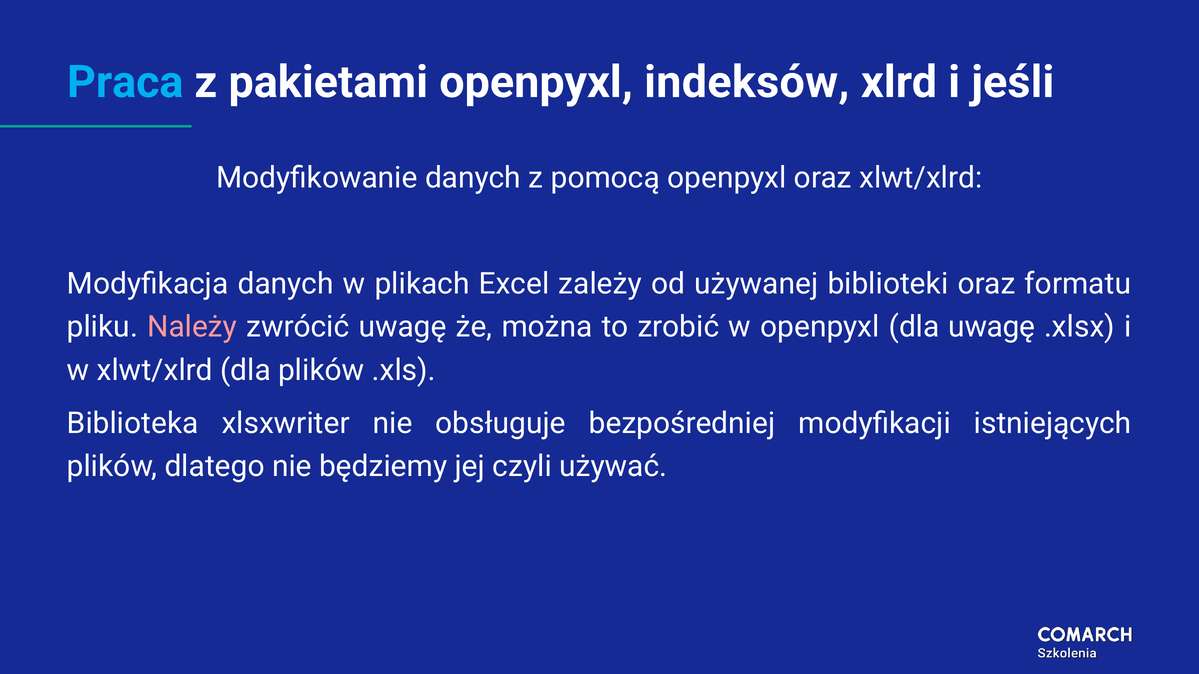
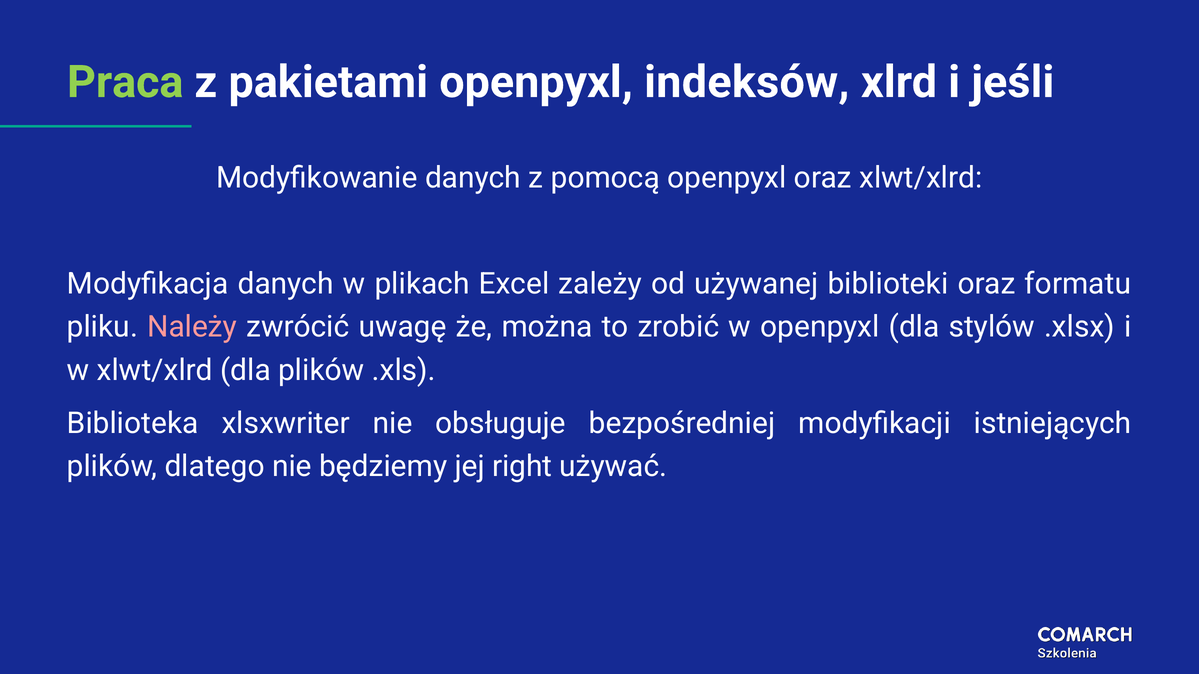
Praca colour: light blue -> light green (125, 82)
dla uwagę: uwagę -> stylów (992, 327)
czyli: czyli -> right (522, 467)
